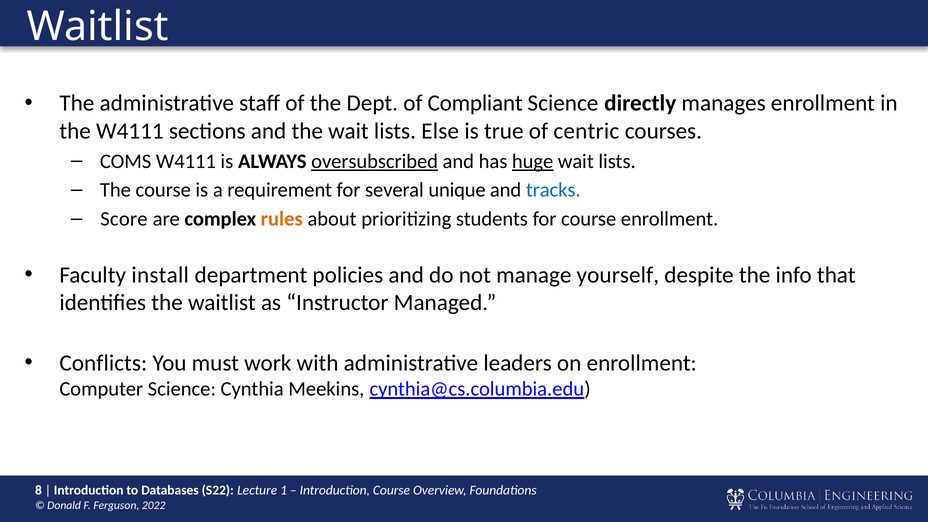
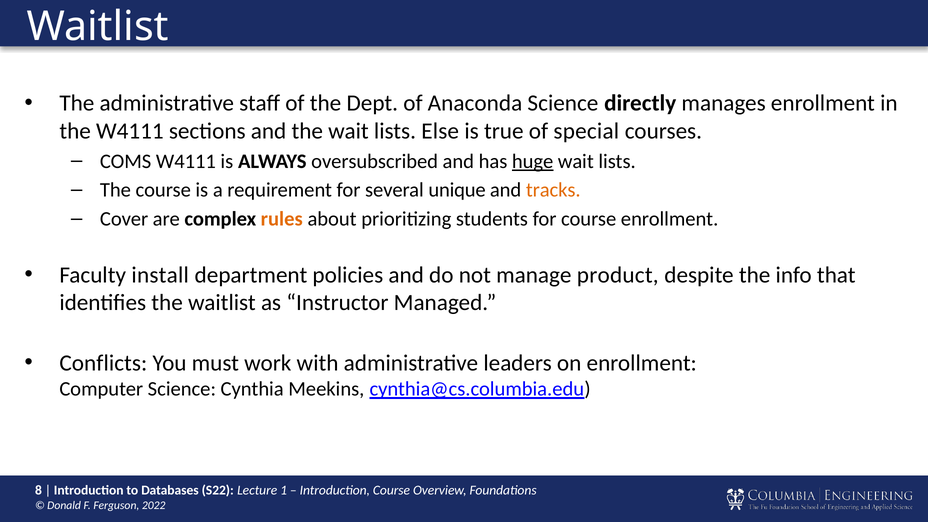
Compliant: Compliant -> Anaconda (475, 103)
centric: centric -> special (586, 131)
oversubscribed underline: present -> none (375, 161)
tracks colour: blue -> orange (553, 190)
Score: Score -> Cover (124, 219)
yourself: yourself -> product (618, 275)
